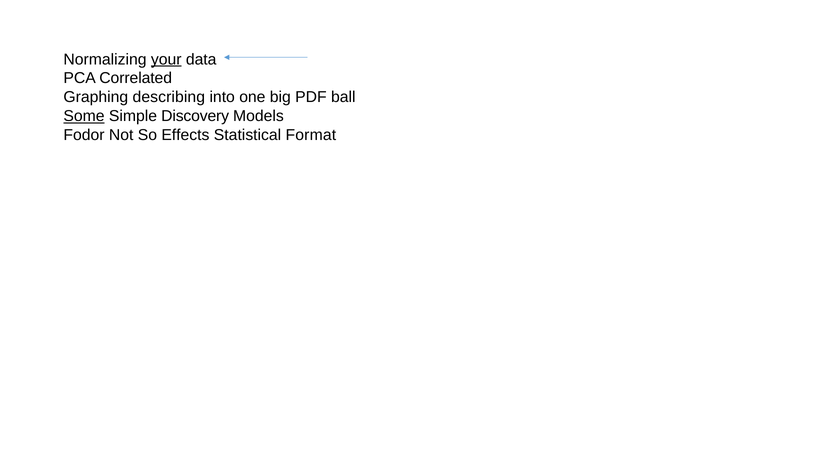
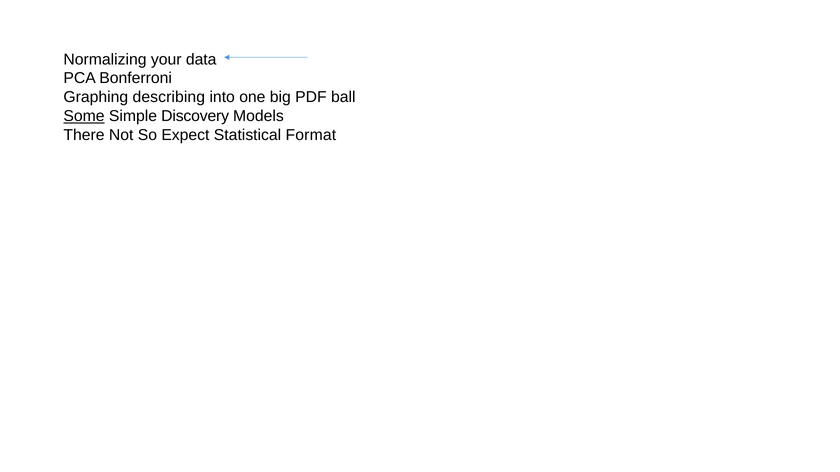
your underline: present -> none (166, 59)
Correlated: Correlated -> Bonferroni (136, 78)
Fodor: Fodor -> There (84, 135)
Effects: Effects -> Expect (185, 135)
